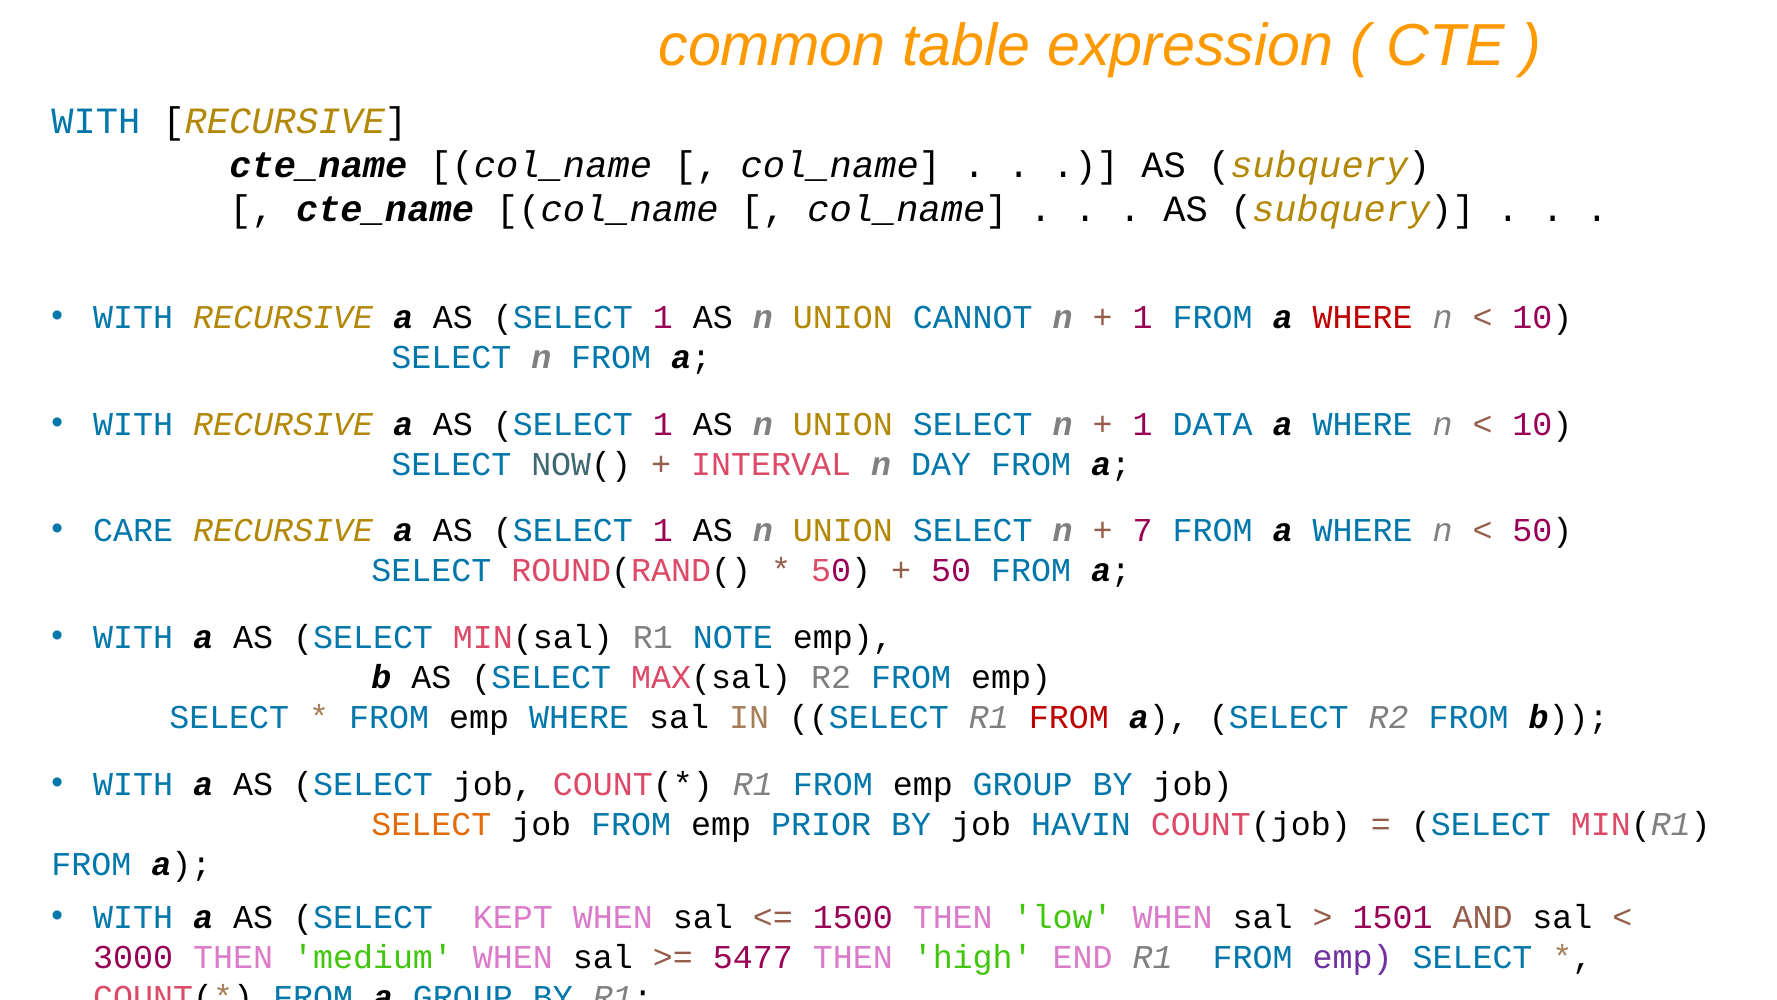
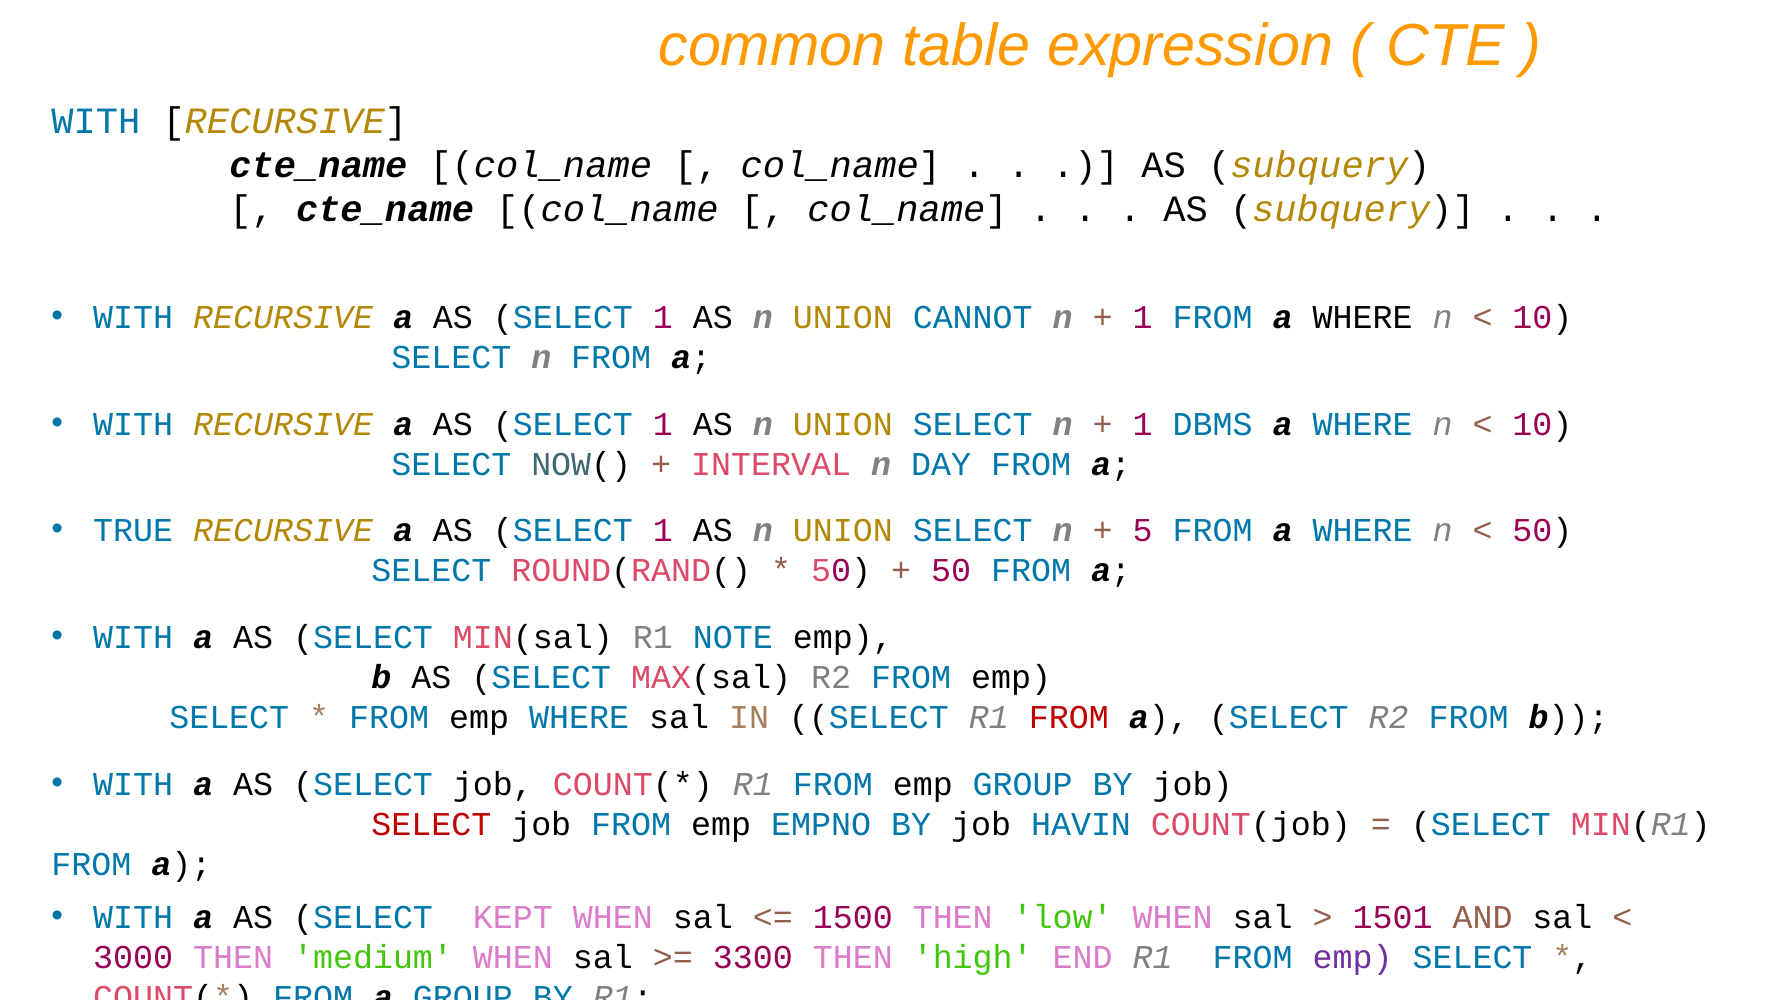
WHERE colour: red -> black (1363, 317)
DATA: DATA -> DBMS (1213, 424)
CARE: CARE -> TRUE (133, 530)
7: 7 -> 5 (1143, 530)
SELECT colour: orange -> red (431, 824)
PRIOR: PRIOR -> EMPNO (821, 824)
5477: 5477 -> 3300 (753, 957)
